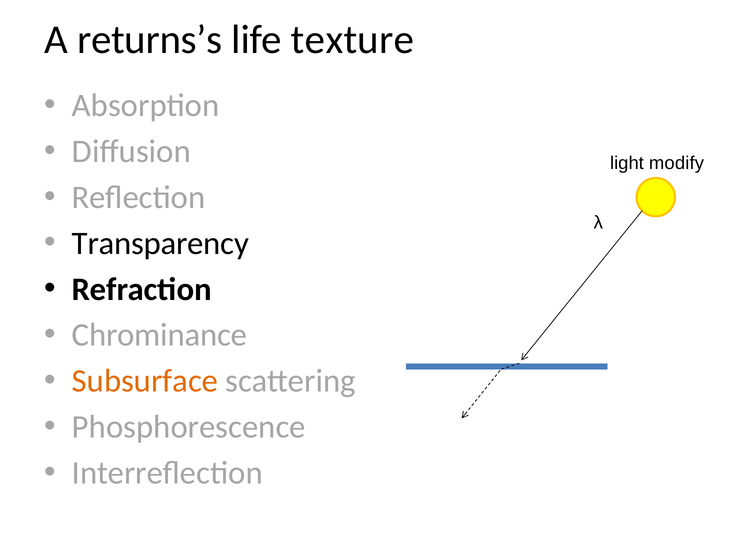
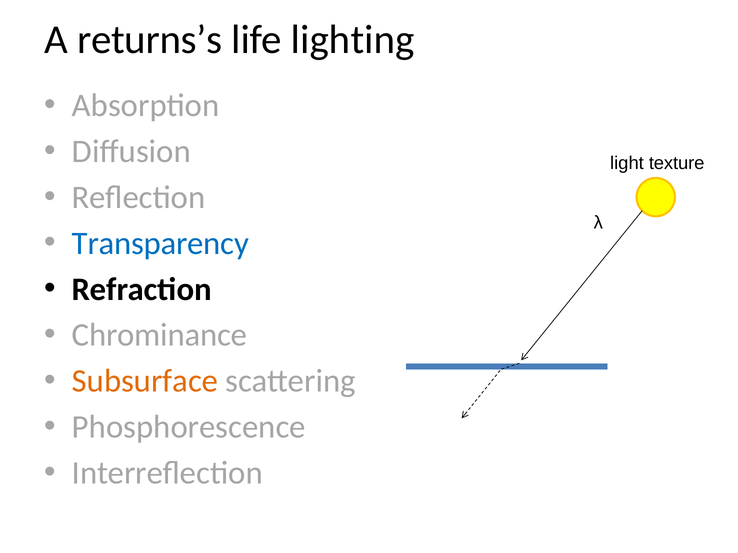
texture: texture -> lighting (353, 40)
modify: modify -> texture (677, 164)
Transparency colour: black -> blue (160, 244)
